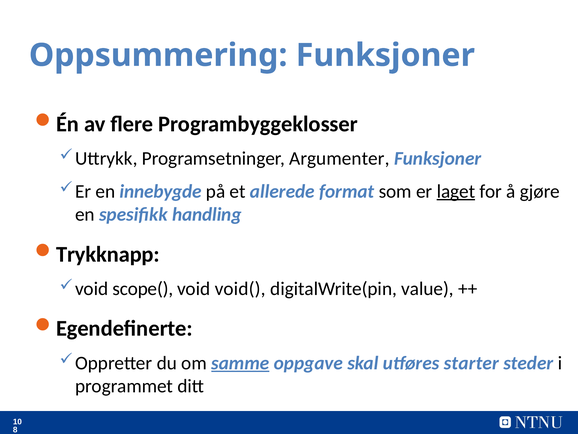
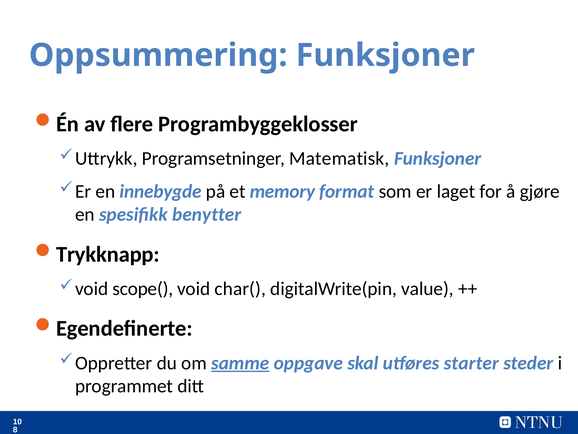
Argumenter: Argumenter -> Matematisk (339, 158)
allerede: allerede -> memory (282, 191)
laget underline: present -> none (456, 191)
handling: handling -> benytter (207, 214)
void(: void( -> char( (240, 288)
